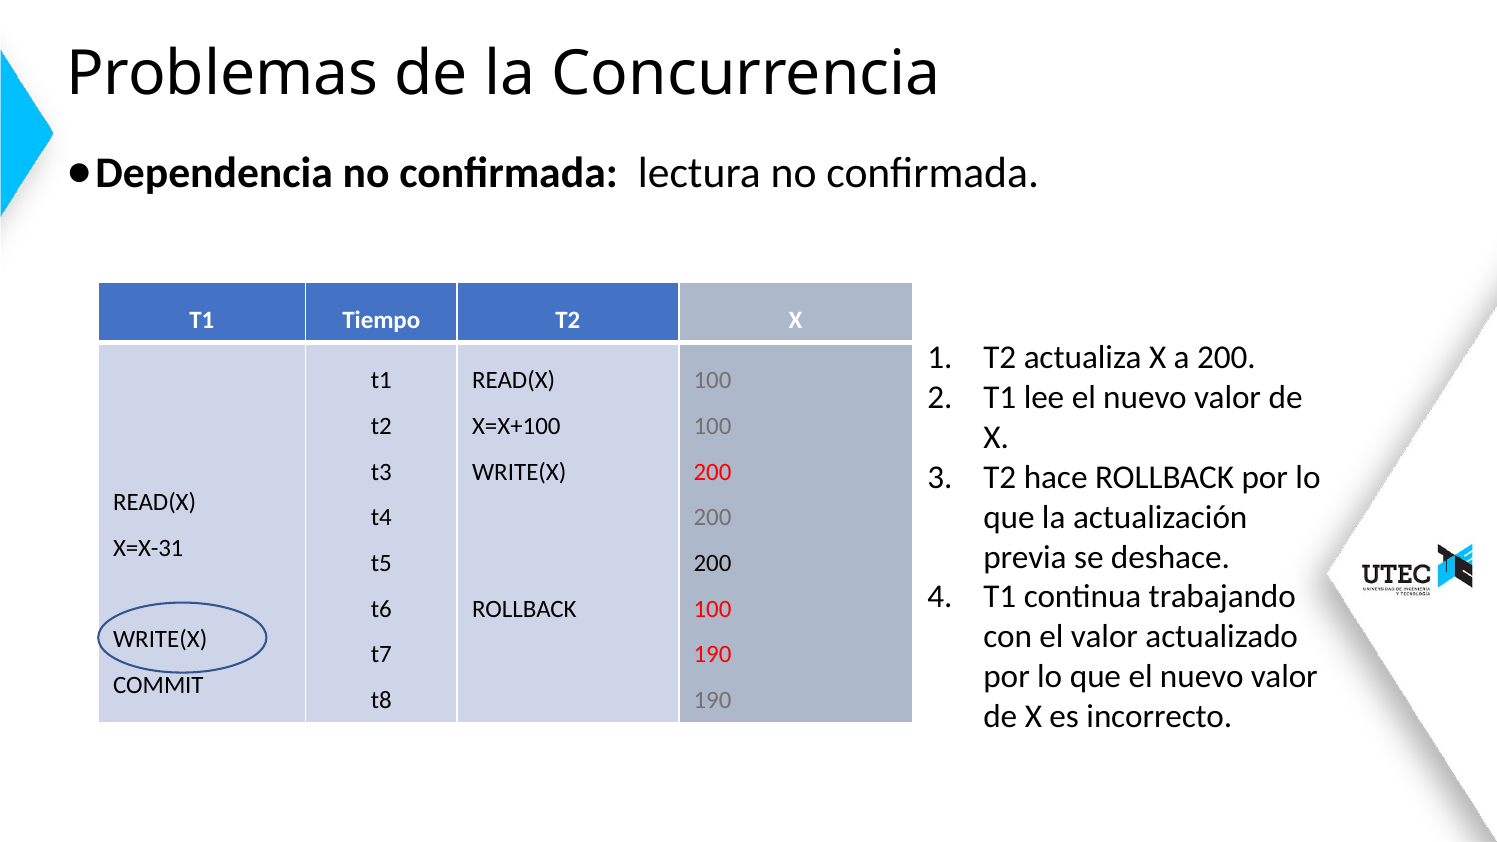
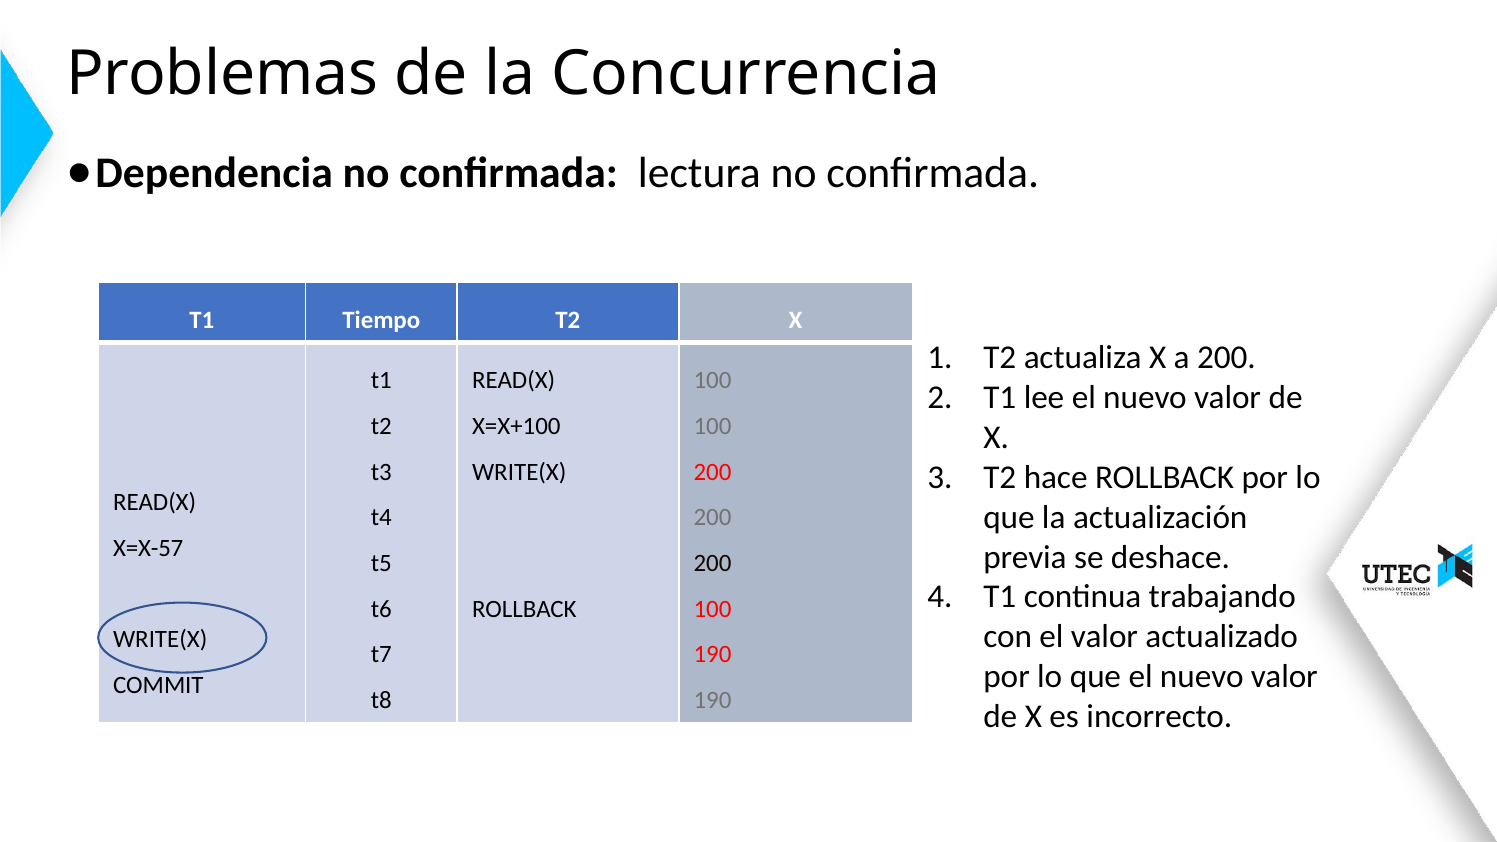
X=X-31: X=X-31 -> X=X-57 (148, 548)
